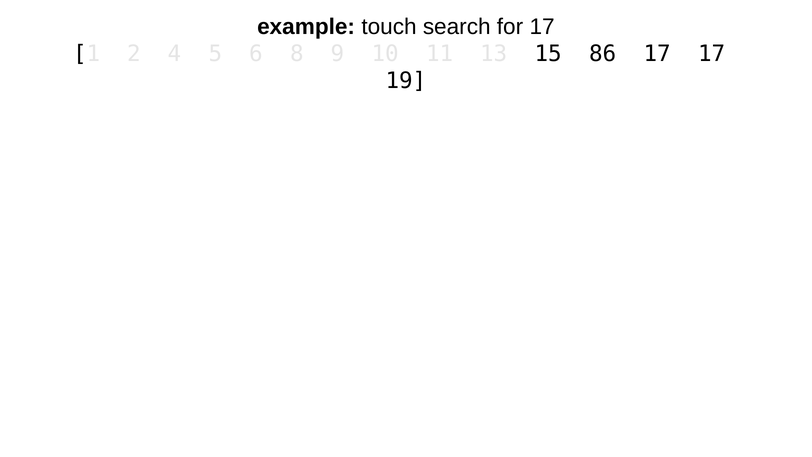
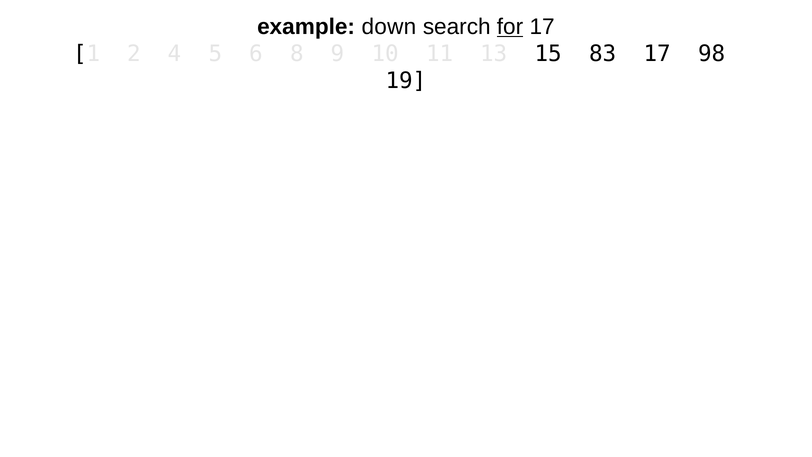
touch: touch -> down (389, 27)
for underline: none -> present (510, 27)
86: 86 -> 83 (603, 54)
17 17: 17 -> 98 (712, 54)
